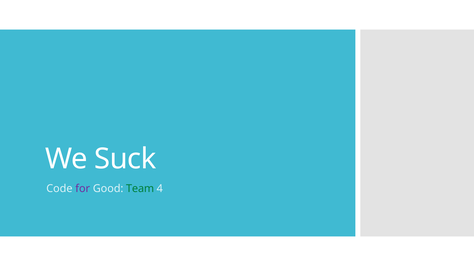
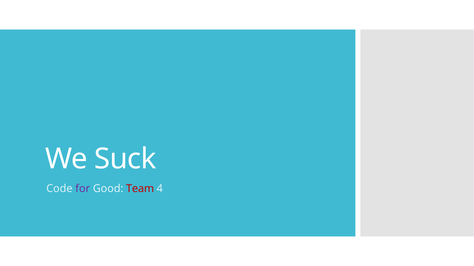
Team colour: green -> red (140, 189)
